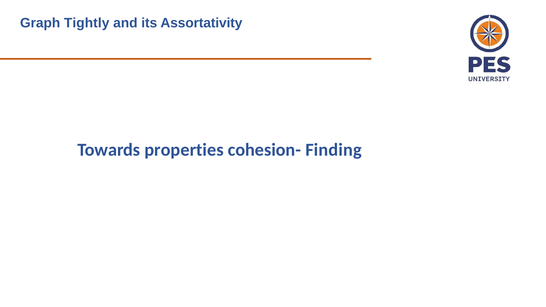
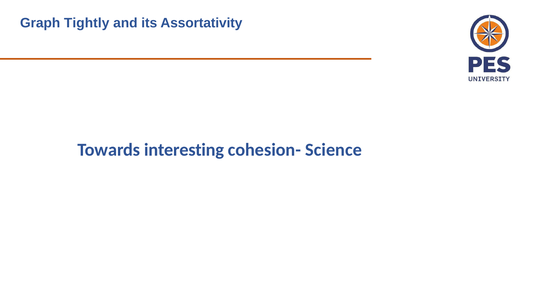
properties: properties -> interesting (184, 150)
Finding: Finding -> Science (334, 150)
